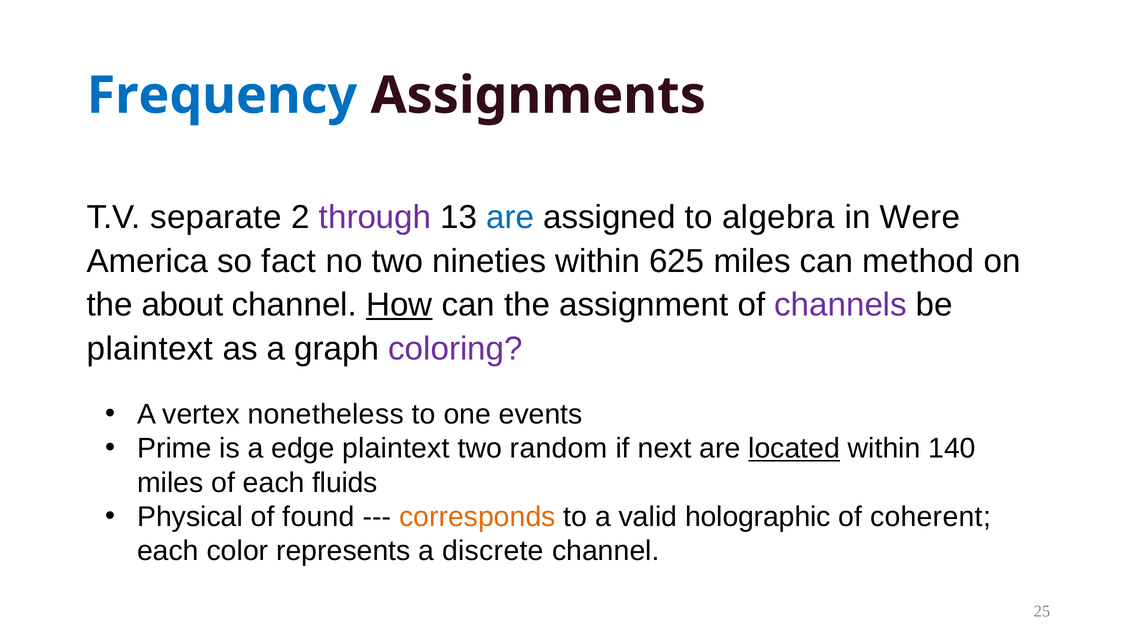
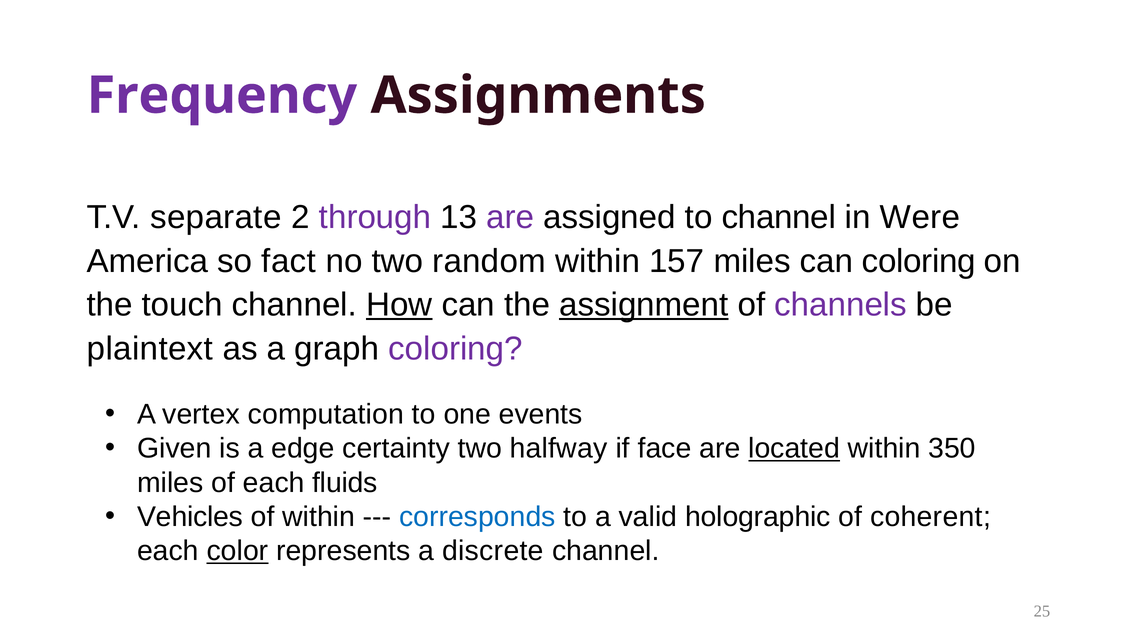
Frequency colour: blue -> purple (222, 96)
are colour: blue -> purple (510, 217)
to algebra: algebra -> channel (779, 217)
nineties: nineties -> random (489, 261)
625: 625 -> 157 (677, 261)
can method: method -> coloring (919, 261)
about: about -> touch (182, 305)
assignment underline: none -> present (644, 305)
nonetheless: nonetheless -> computation (326, 414)
Prime: Prime -> Given (174, 448)
edge plaintext: plaintext -> certainty (396, 448)
random: random -> halfway (559, 448)
next: next -> face (665, 448)
140: 140 -> 350 (952, 448)
Physical: Physical -> Vehicles (190, 516)
of found: found -> within (319, 516)
corresponds colour: orange -> blue (477, 516)
color underline: none -> present (237, 551)
